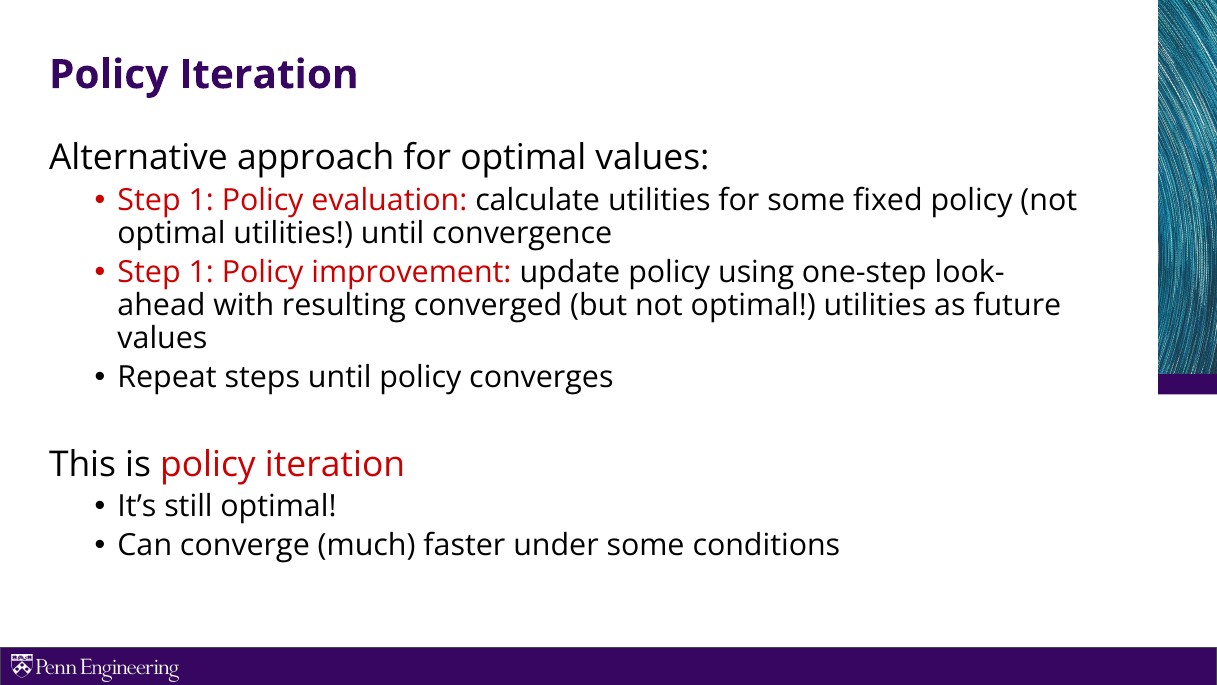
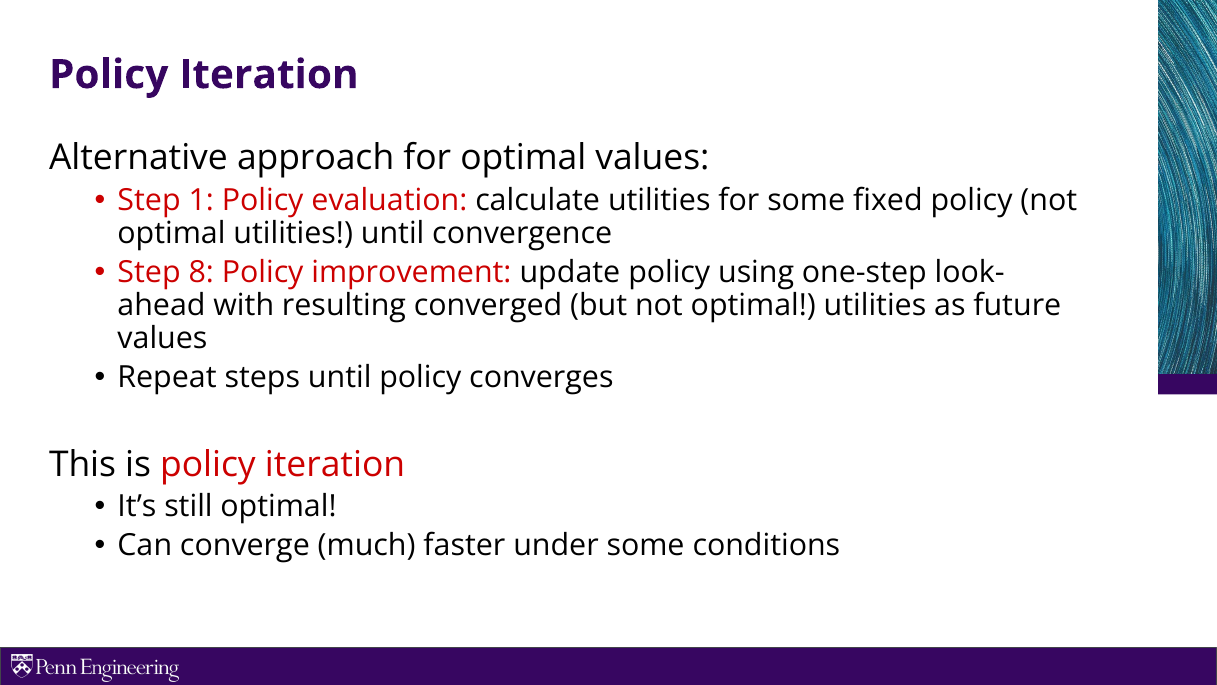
1: 1 -> 8 (201, 272)
